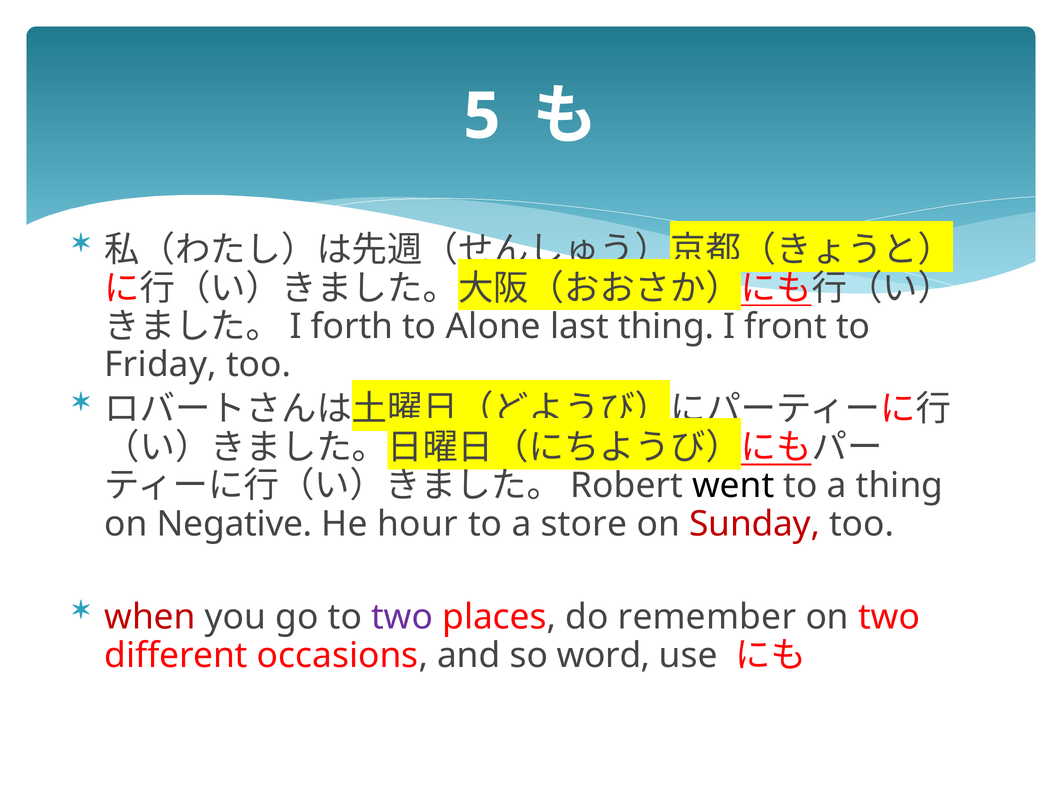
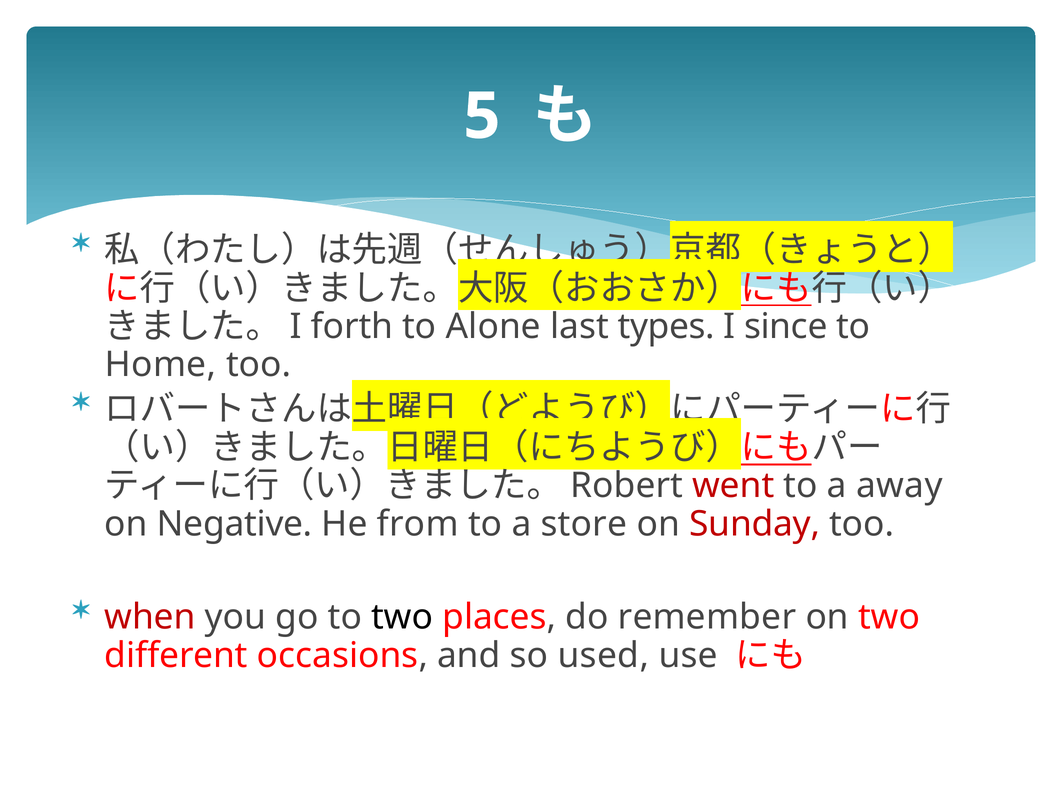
last thing: thing -> types (666, 326)
front: front -> since (786, 326)
Friday: Friday -> Home (160, 365)
went colour: black -> red (733, 485)
a thing: thing -> away (899, 485)
hour: hour -> from (418, 524)
two colour: purple -> black (402, 617)
word: word -> used (603, 655)
